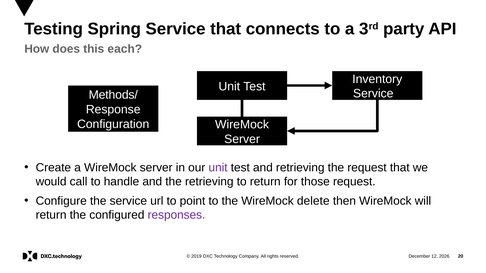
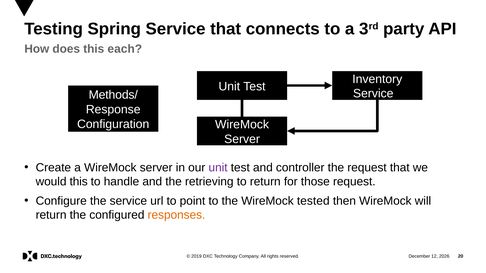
and retrieving: retrieving -> controller (300, 168)
would call: call -> this (79, 182)
delete: delete -> tested (313, 201)
responses colour: purple -> orange (176, 215)
